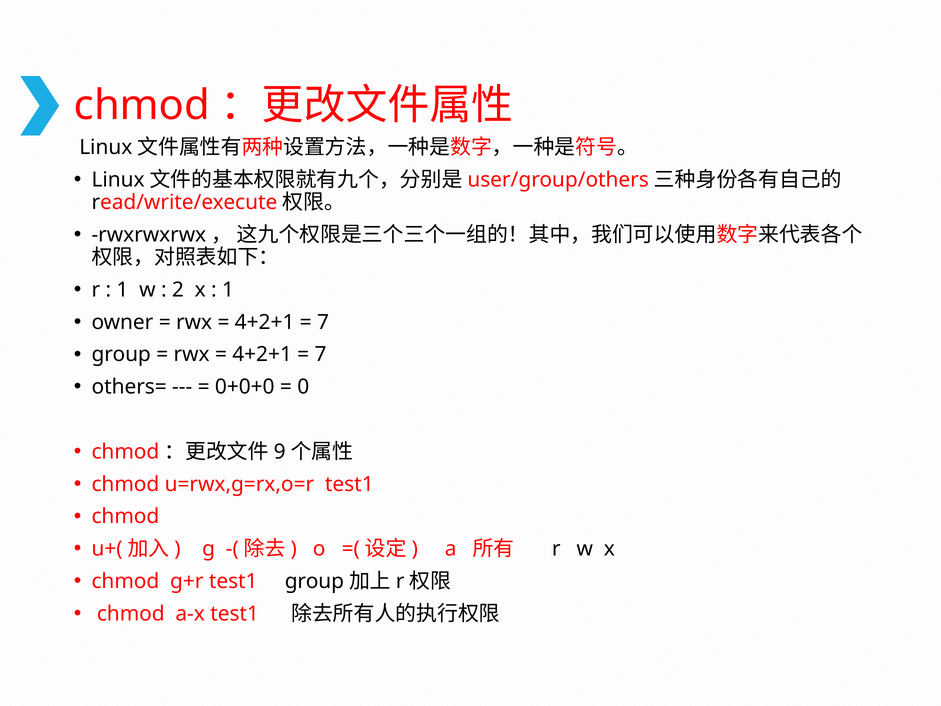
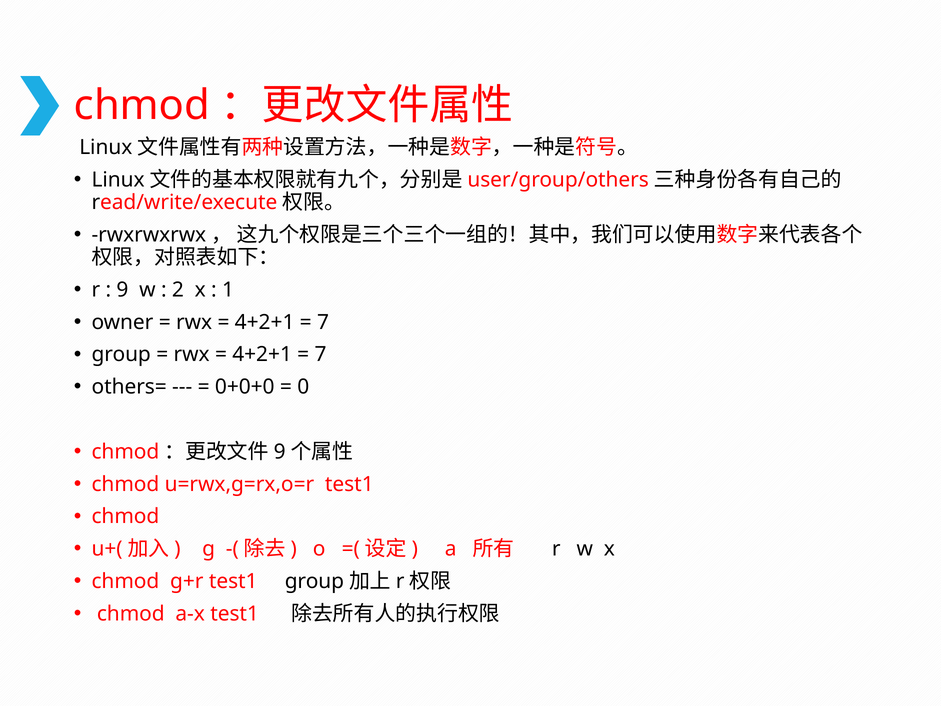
1: 1 -> 9 (122, 290)
